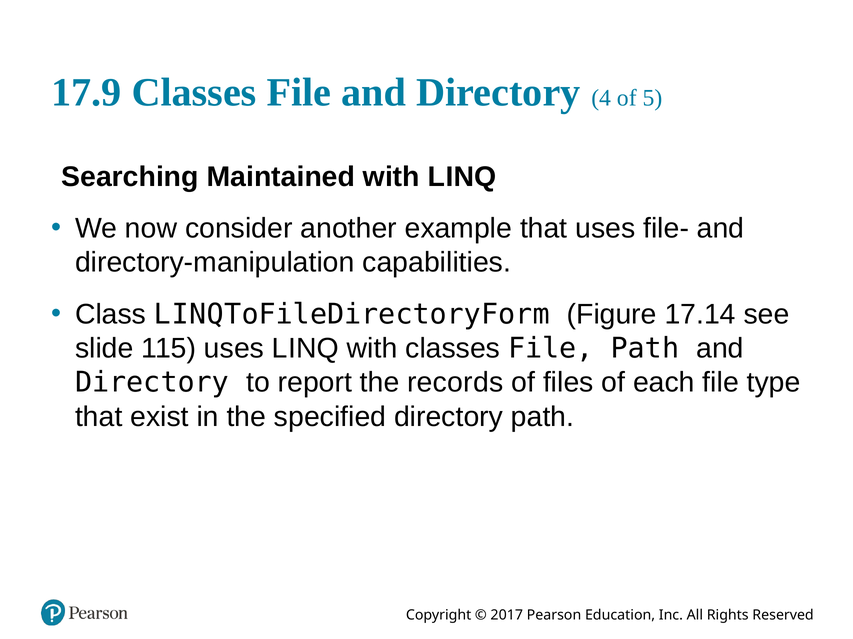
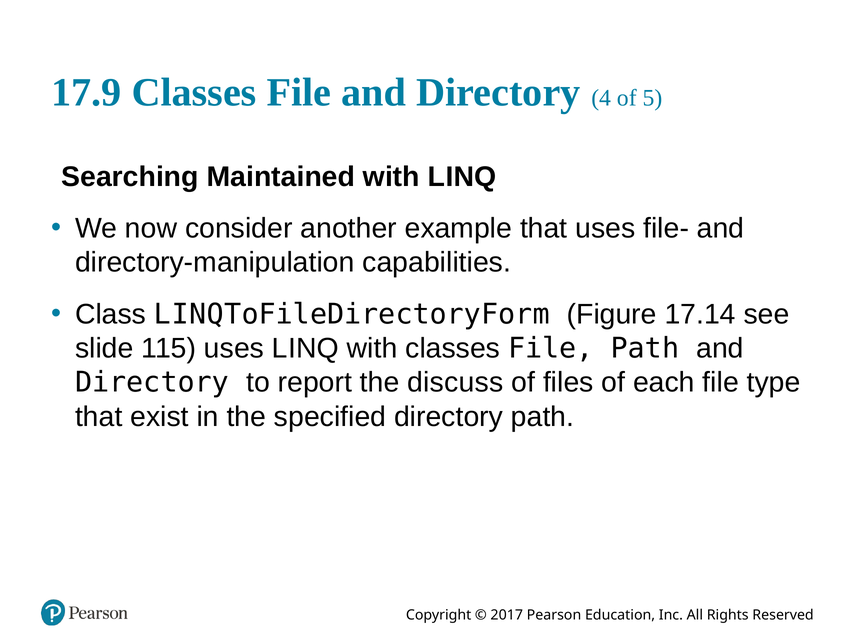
records: records -> discuss (455, 383)
